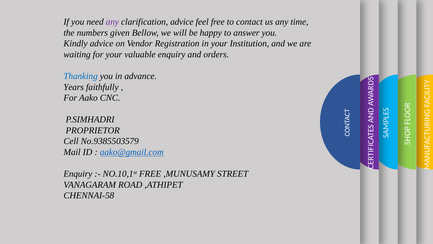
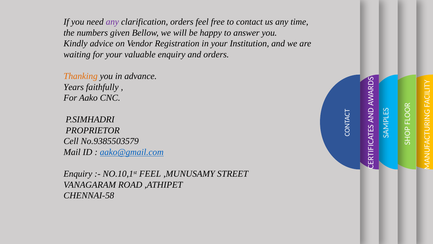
clarification advice: advice -> orders (182, 22)
Thanking colour: blue -> orange (81, 76)
NO.10,1st FREE: FREE -> FEEL (150, 174)
